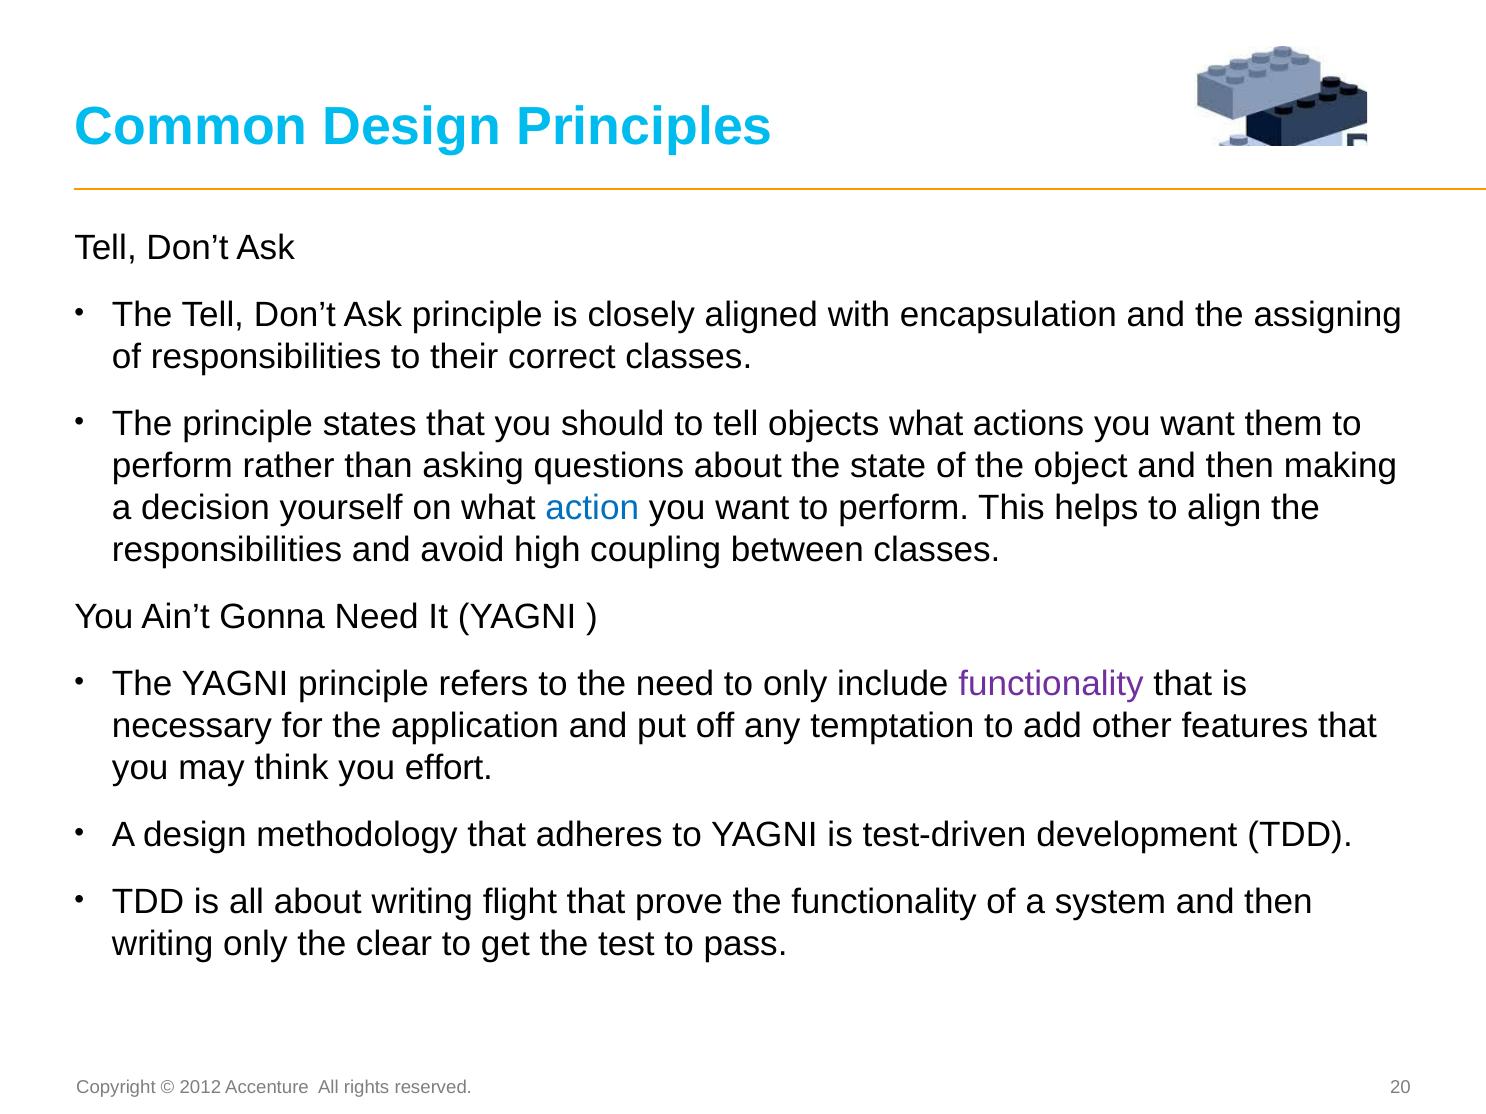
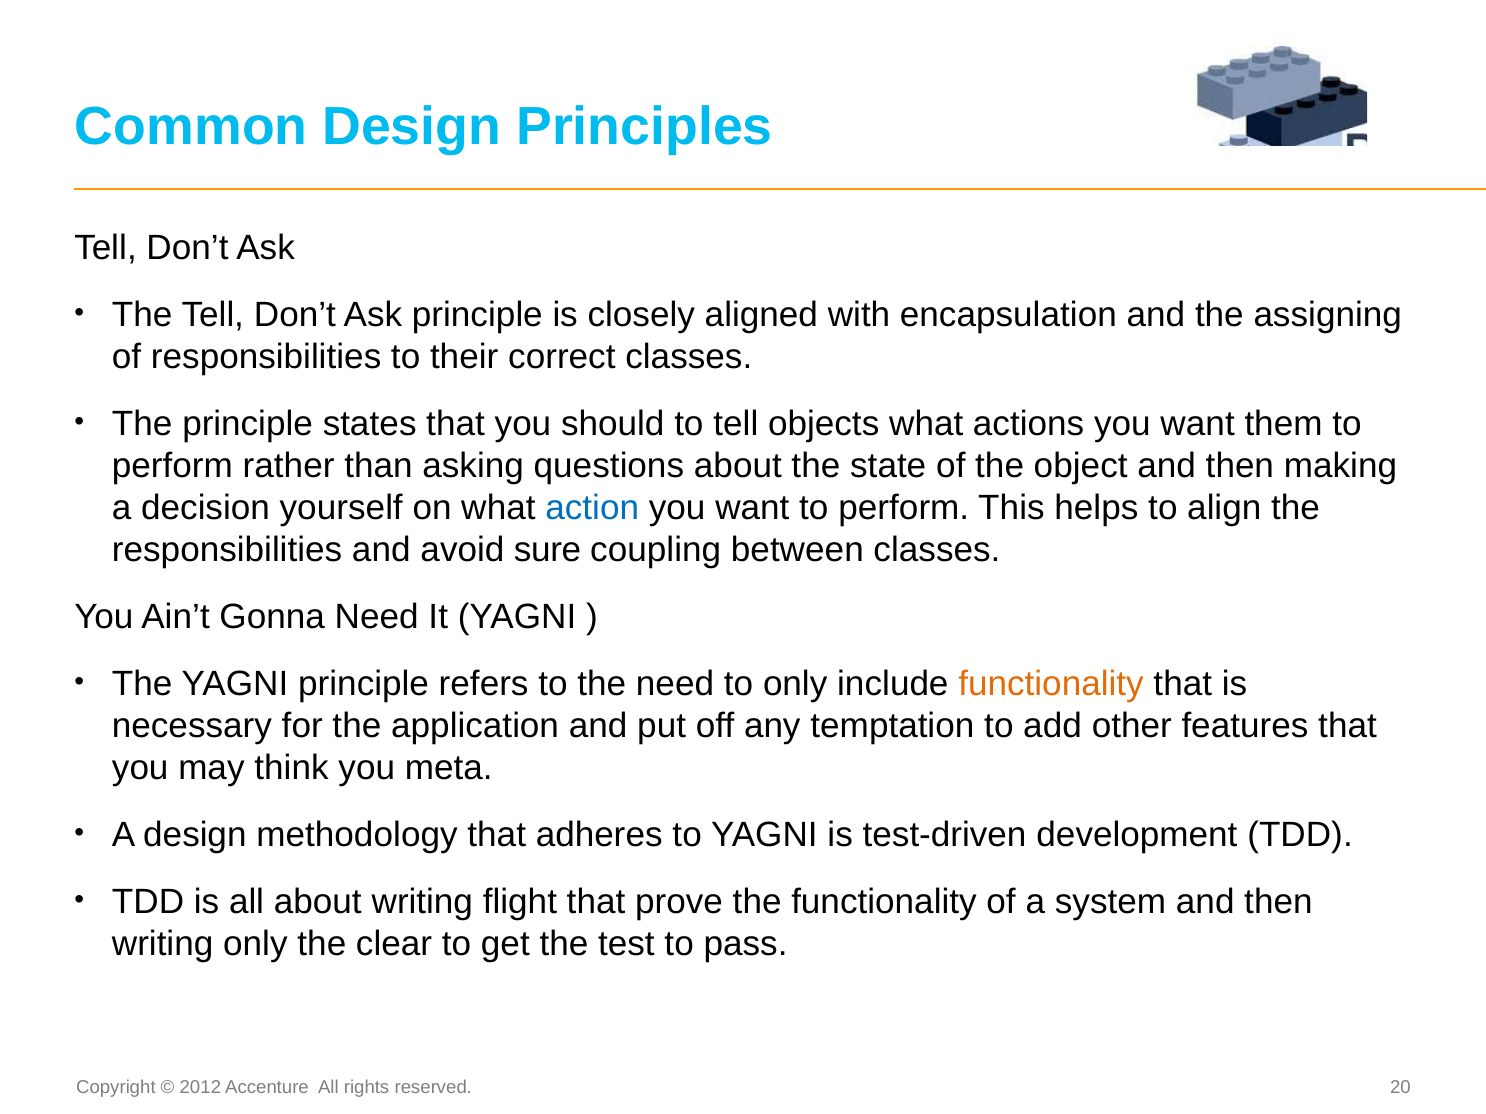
high: high -> sure (548, 550)
functionality colour: purple -> orange (1051, 684)
effort: effort -> meta (449, 768)
